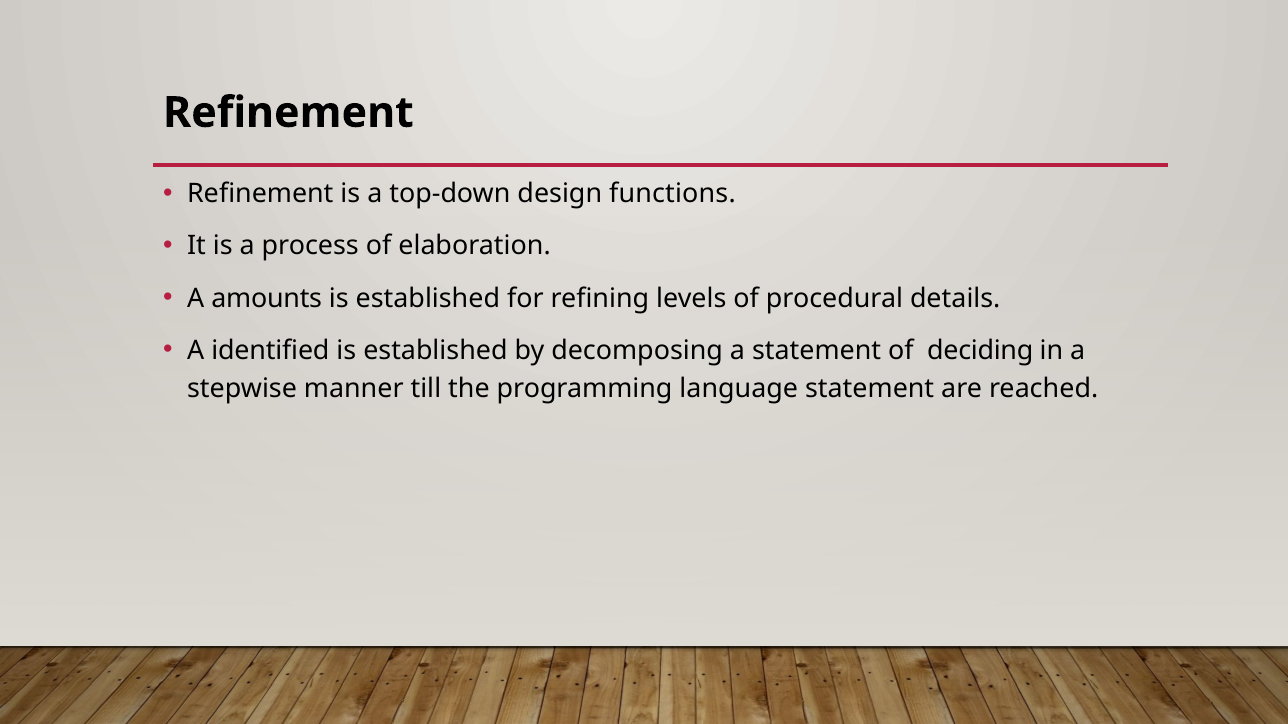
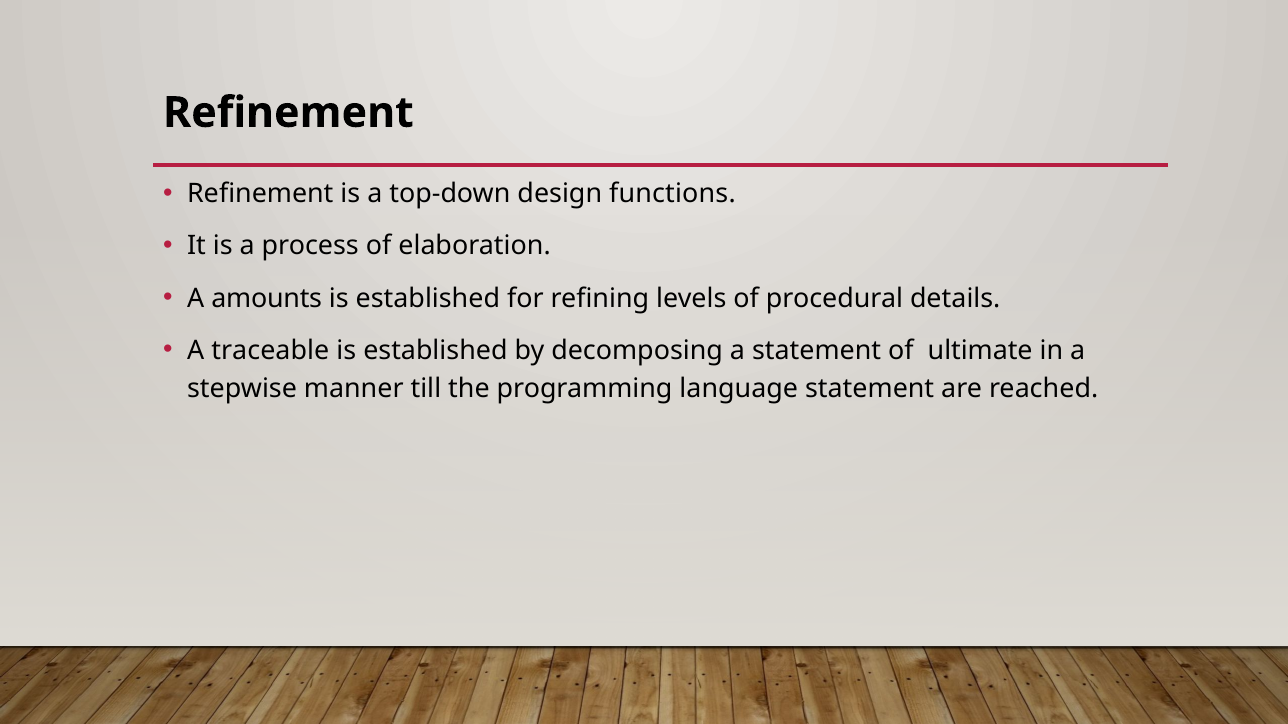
identified: identified -> traceable (270, 350)
deciding: deciding -> ultimate (980, 350)
